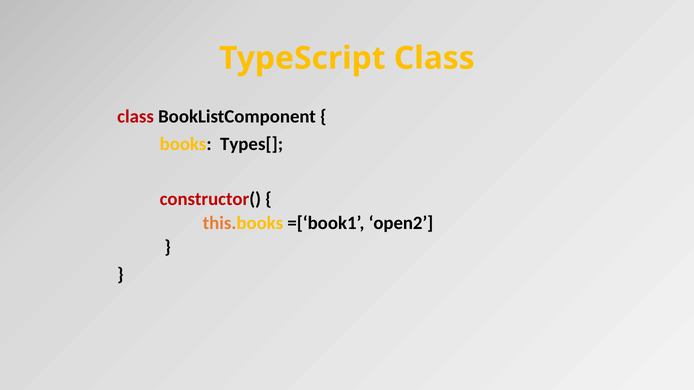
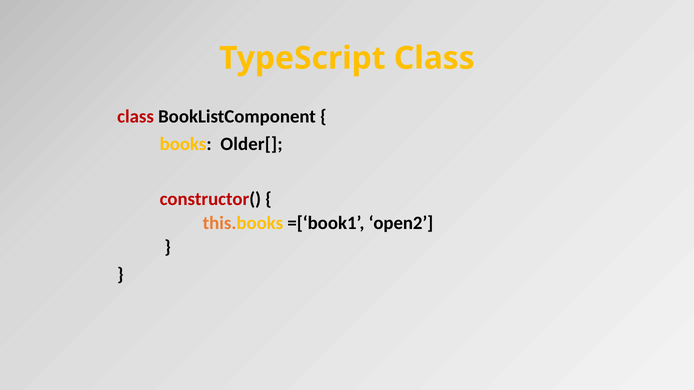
Types[: Types[ -> Older[ (251, 144)
